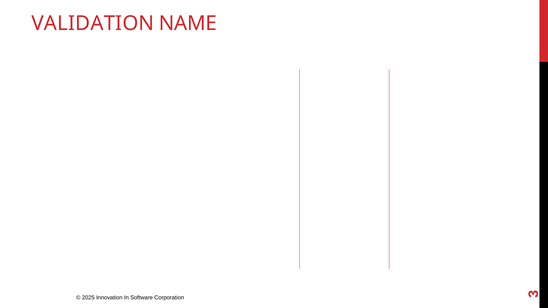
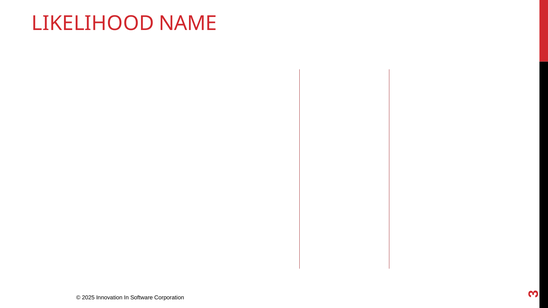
VALIDATION: VALIDATION -> LIKELIHOOD (93, 23)
